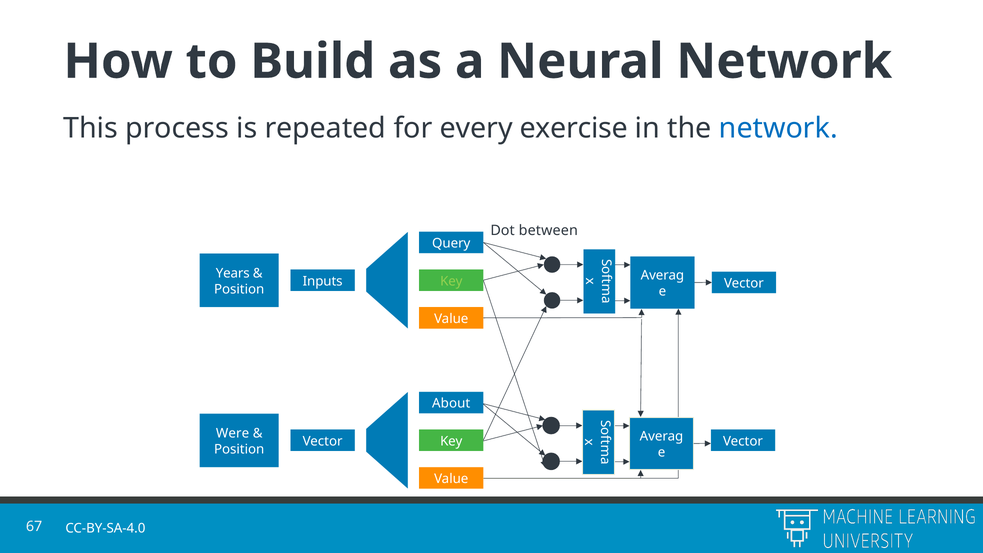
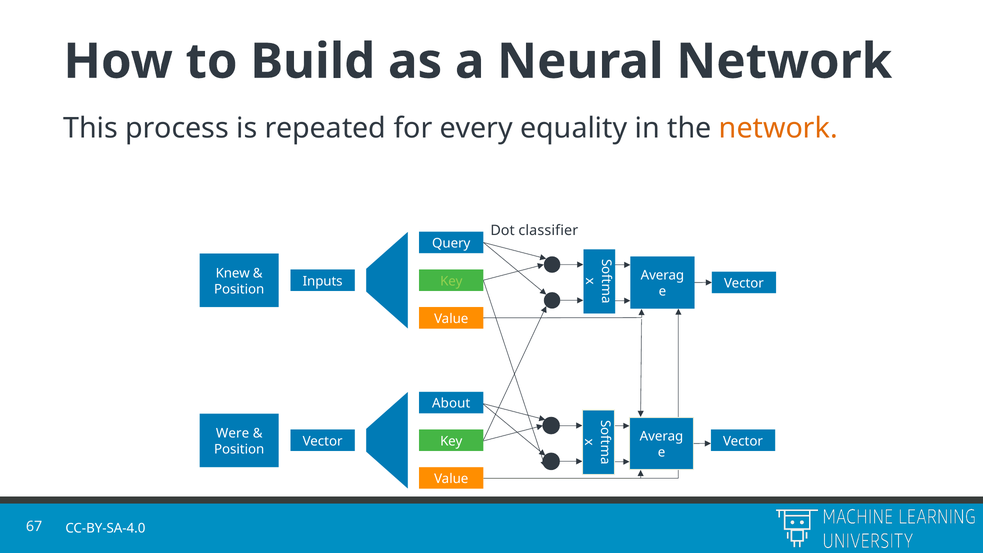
exercise: exercise -> equality (574, 128)
network colour: blue -> orange (778, 128)
between: between -> classifier (548, 231)
Years: Years -> Knew (233, 273)
